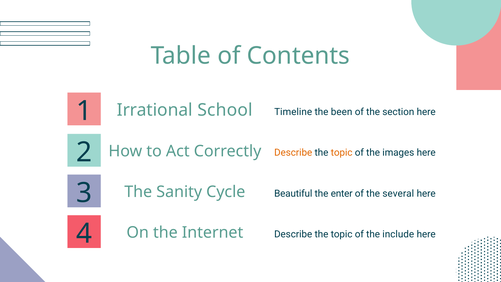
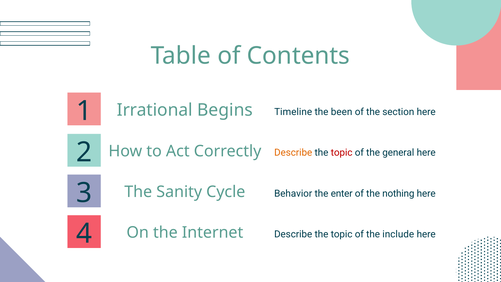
School: School -> Begins (225, 110)
topic colour: orange -> red (342, 152)
images: images -> general (398, 152)
Beautiful: Beautiful -> Behavior (293, 193)
several: several -> nothing (398, 193)
